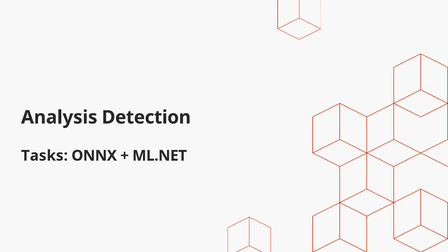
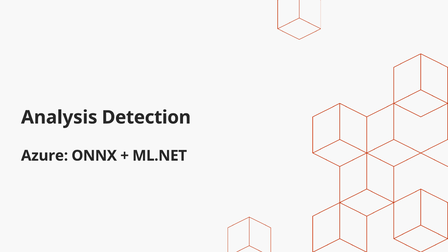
Tasks: Tasks -> Azure (45, 156)
